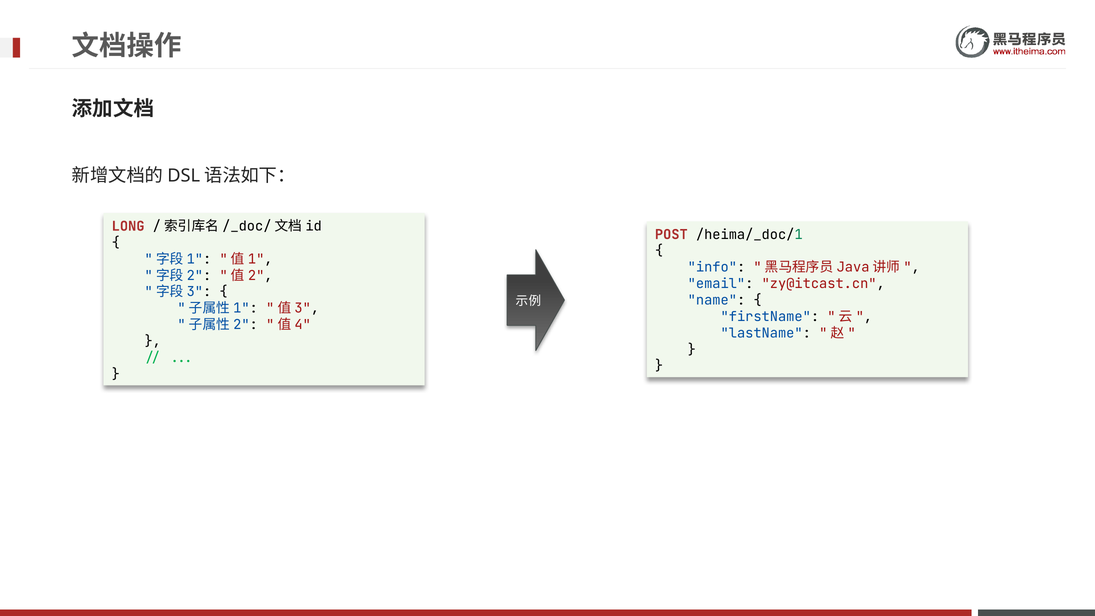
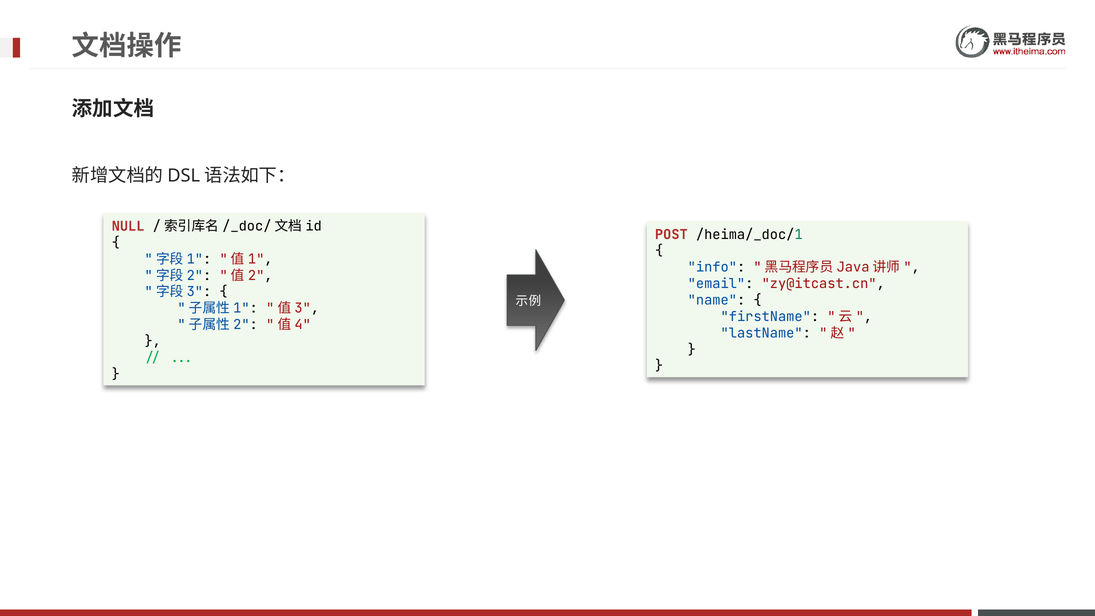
LONG: LONG -> NULL (128, 226)
